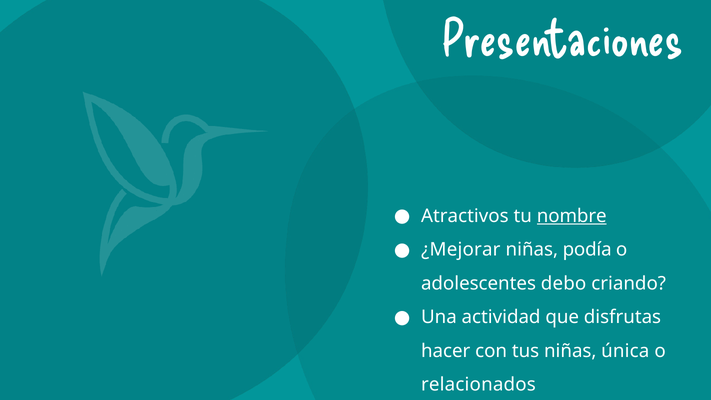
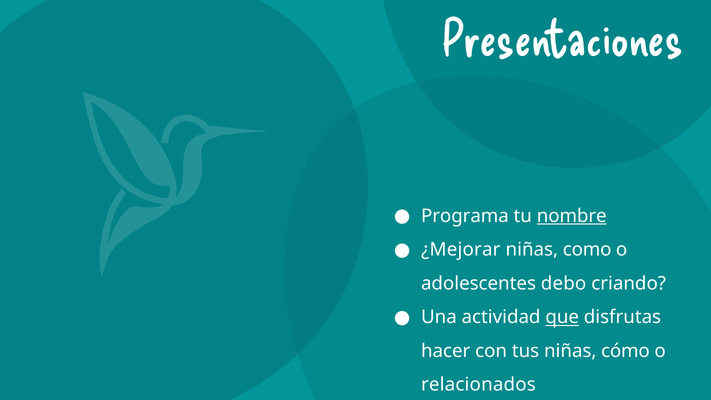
Atractivos: Atractivos -> Programa (465, 216)
podía: podía -> como (587, 250)
que underline: none -> present (562, 317)
única: única -> cómo (625, 351)
